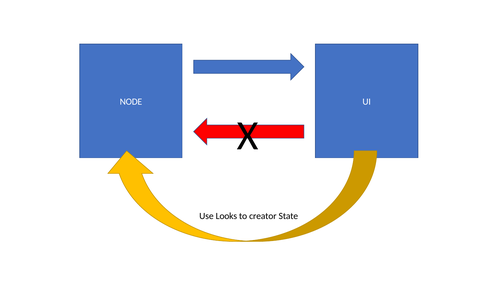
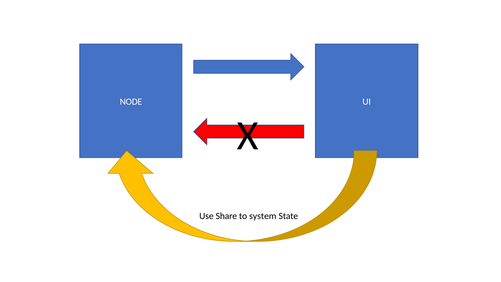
Looks: Looks -> Share (226, 216)
creator: creator -> system (263, 216)
